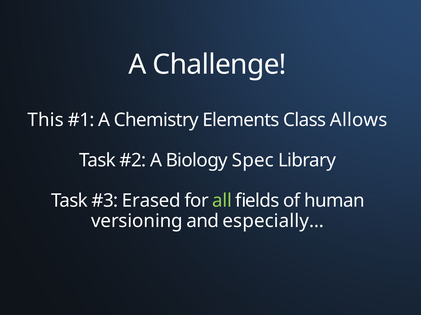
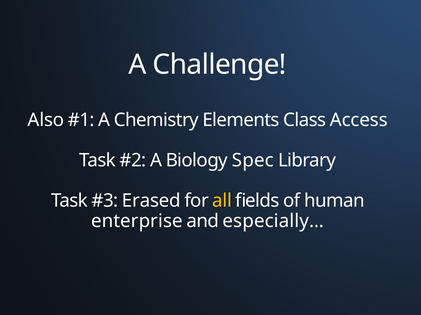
This: This -> Also (46, 120)
Allows: Allows -> Access (359, 120)
all colour: light green -> yellow (222, 201)
versioning: versioning -> enterprise (137, 221)
